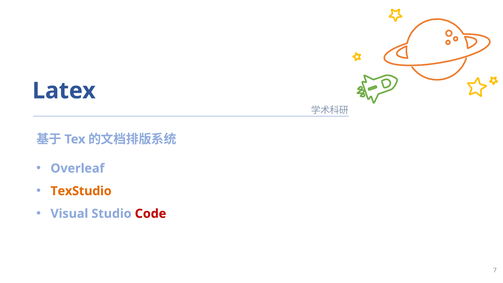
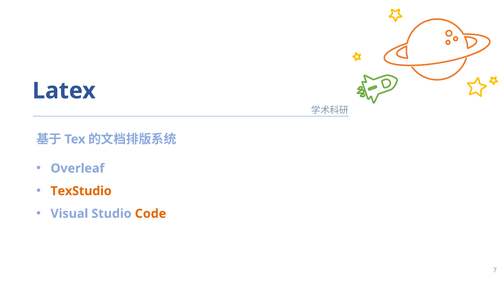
Code colour: red -> orange (151, 214)
